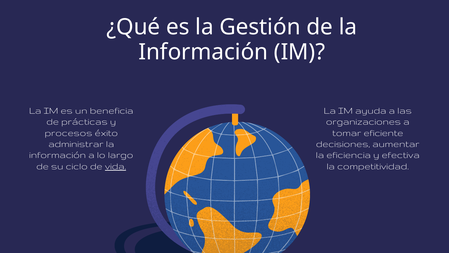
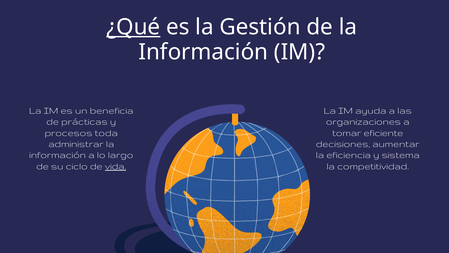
¿Qué underline: none -> present (133, 27)
éxito: éxito -> toda (106, 132)
efectiva: efectiva -> sistema (401, 154)
